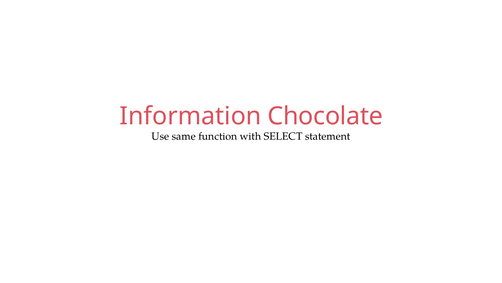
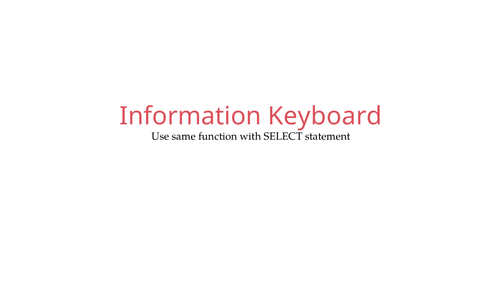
Chocolate: Chocolate -> Keyboard (325, 116)
